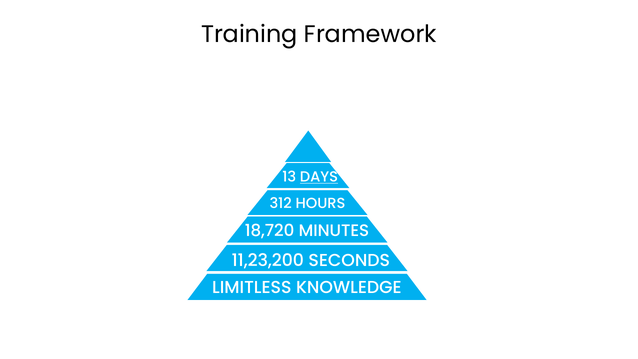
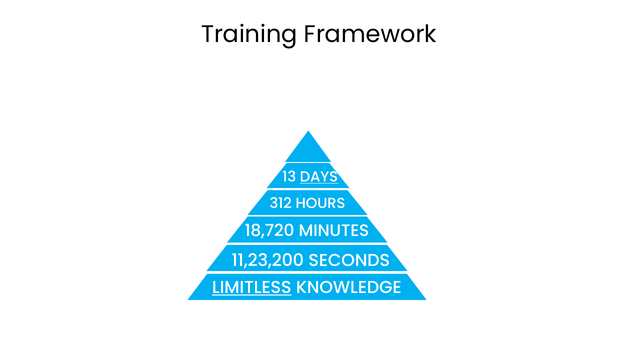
LIMITLESS underline: none -> present (252, 287)
